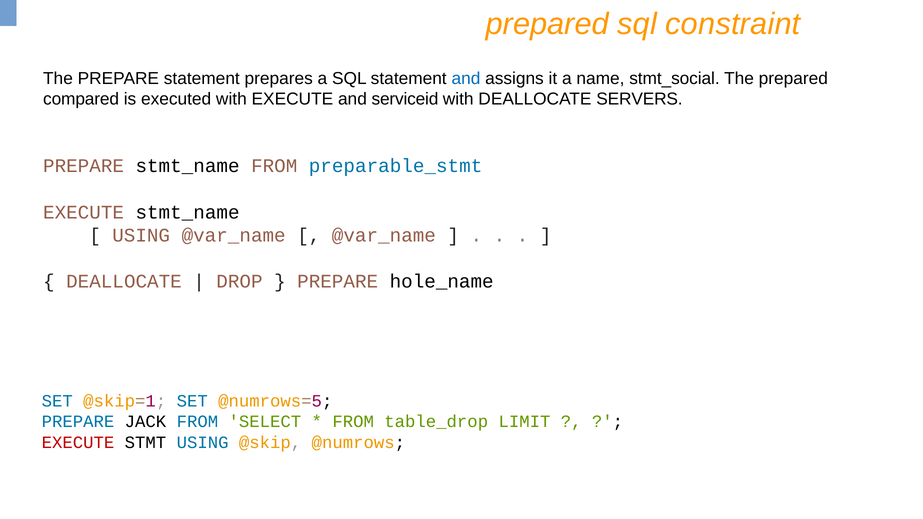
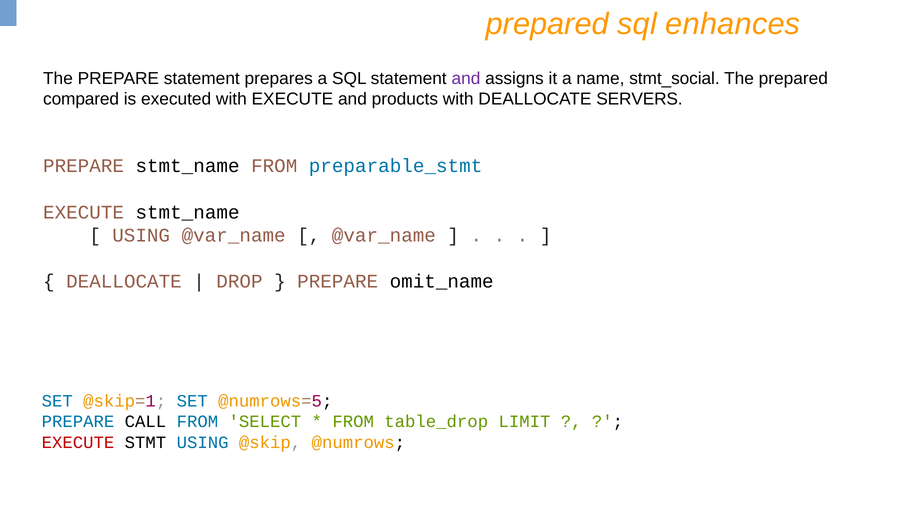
constraint: constraint -> enhances (733, 24)
and colour: blue -> purple (466, 78)
serviceid: serviceid -> products (405, 99)
hole_name: hole_name -> omit_name (442, 282)
JACK: JACK -> CALL (145, 422)
